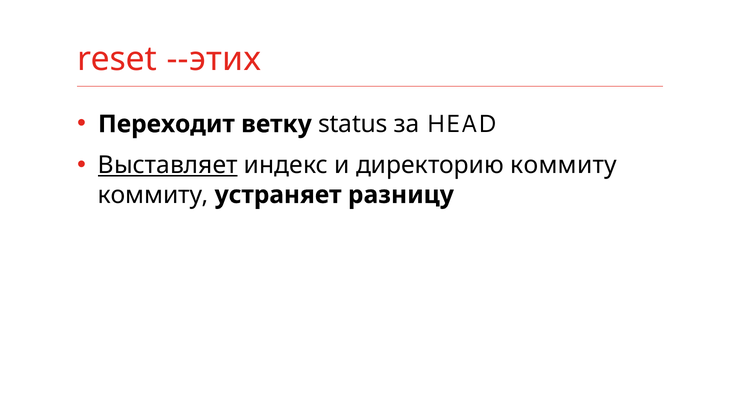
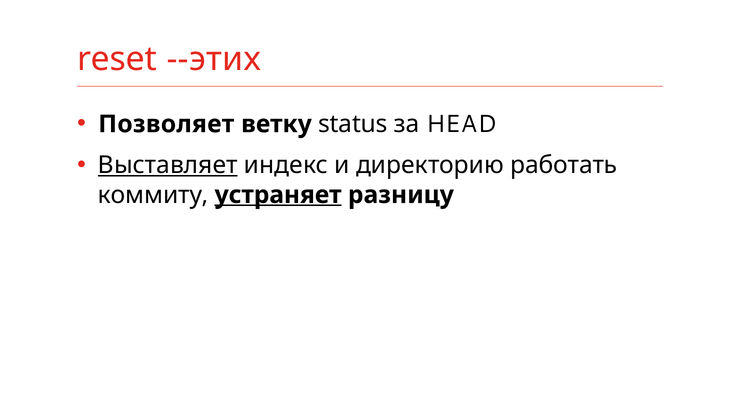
Переходит: Переходит -> Позволяет (166, 124)
директорию коммиту: коммиту -> работать (564, 165)
устраняет underline: none -> present (278, 195)
